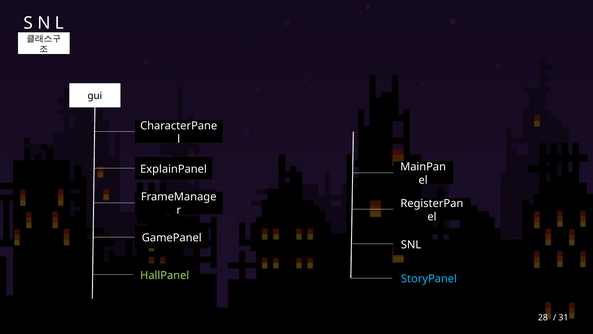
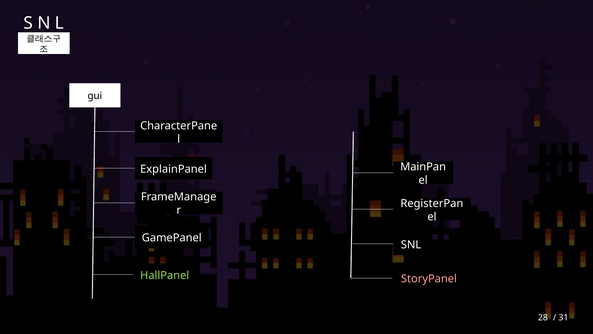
StoryPanel colour: light blue -> pink (429, 278)
